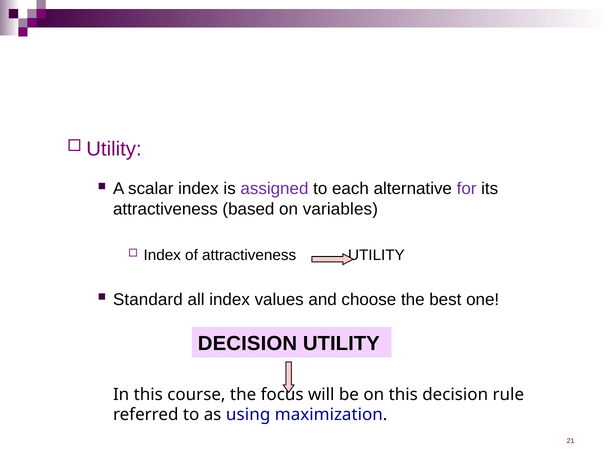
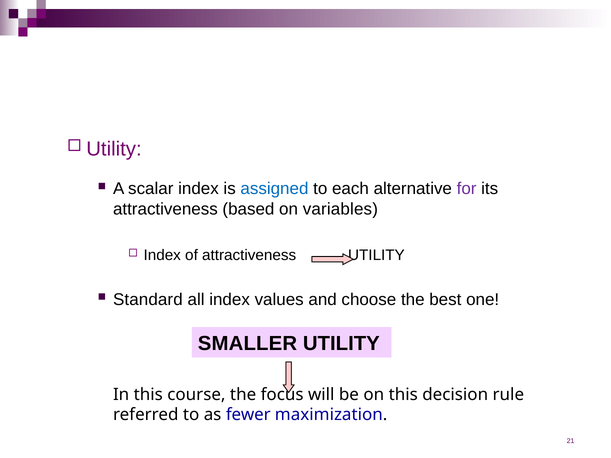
assigned colour: purple -> blue (274, 189)
DECISION: DECISION -> SMALLER (247, 344)
using: using -> fewer (248, 415)
